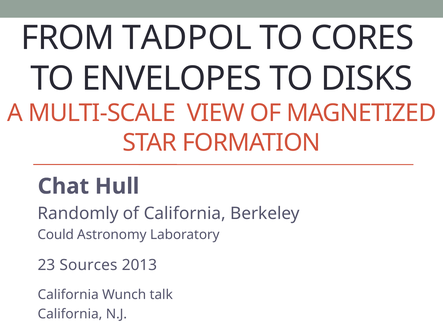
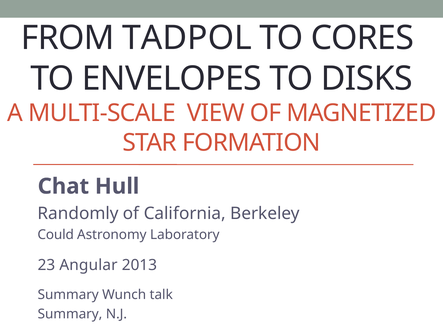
Sources: Sources -> Angular (88, 265)
California: California -> Summary (68, 295)
California: California -> Summary (70, 314)
